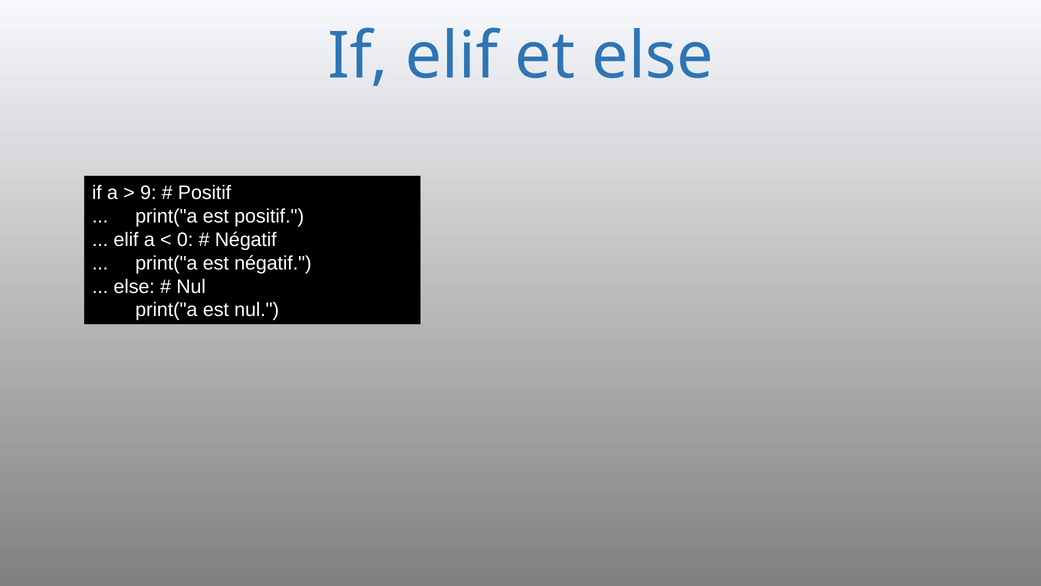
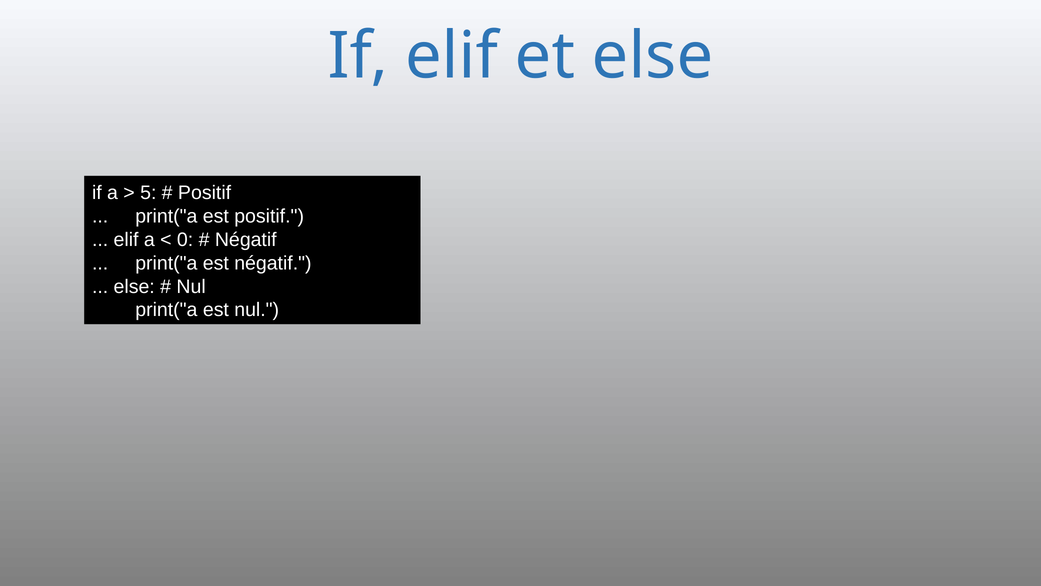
9: 9 -> 5 (148, 193)
